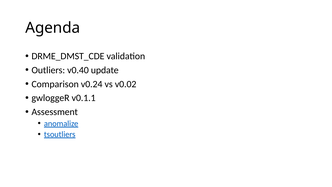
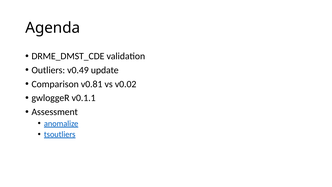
v0.40: v0.40 -> v0.49 (78, 70)
v0.24: v0.24 -> v0.81 (92, 84)
